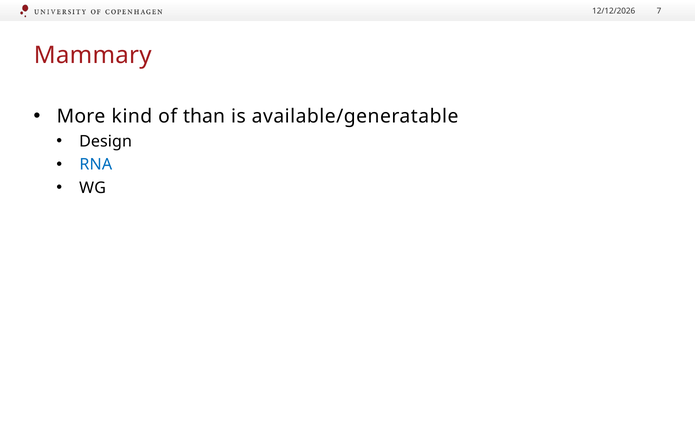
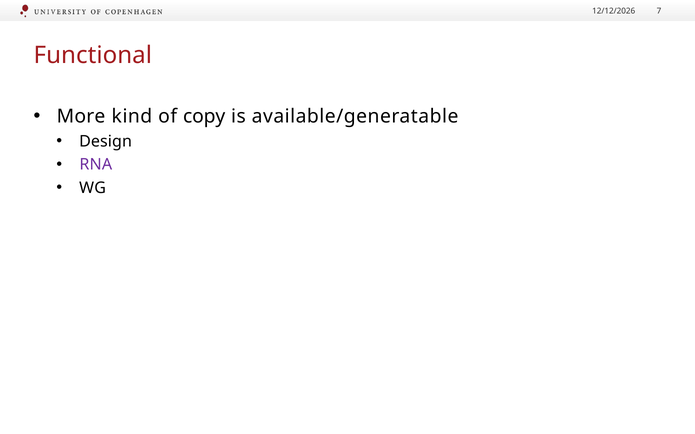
Mammary: Mammary -> Functional (93, 55)
than: than -> copy (204, 117)
RNA colour: blue -> purple (96, 165)
